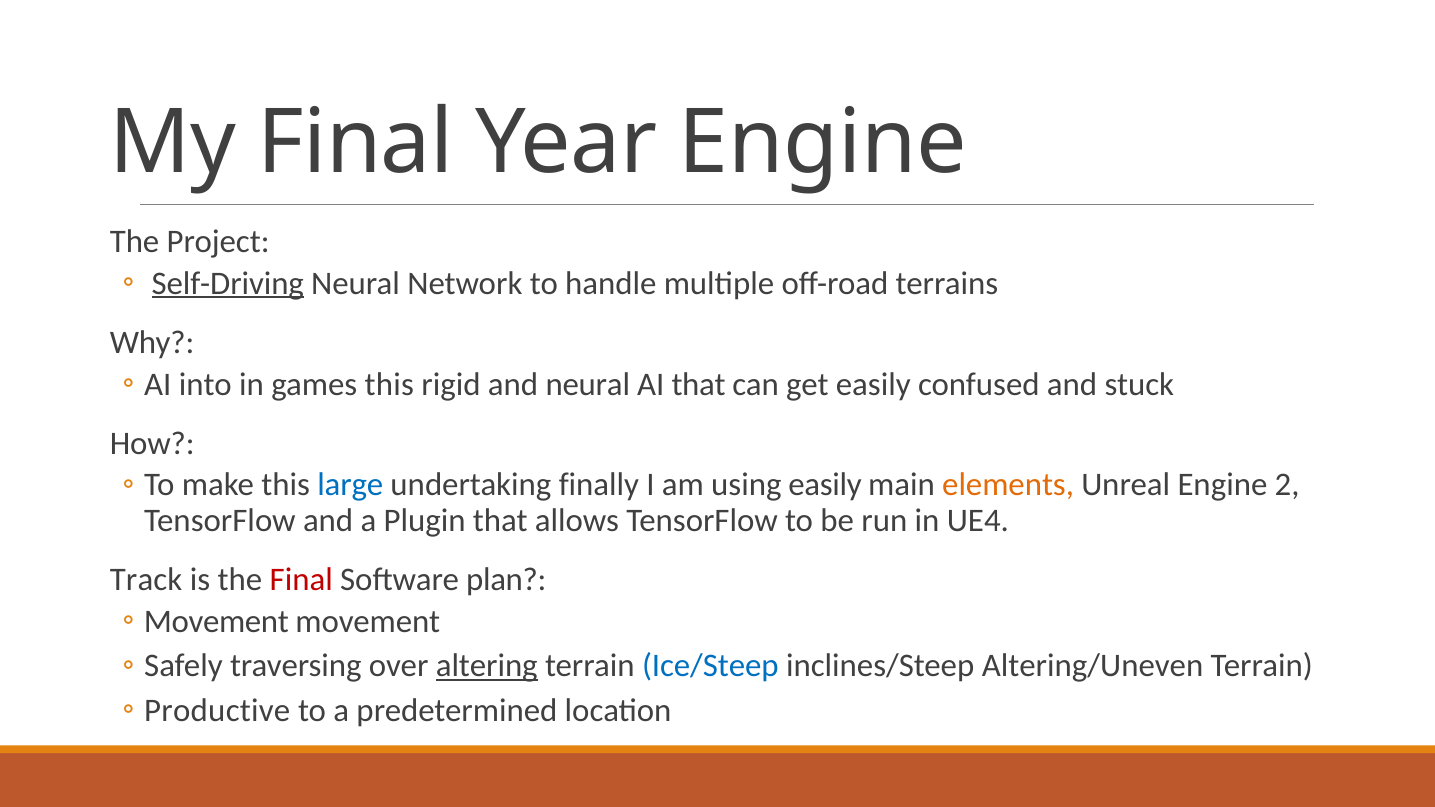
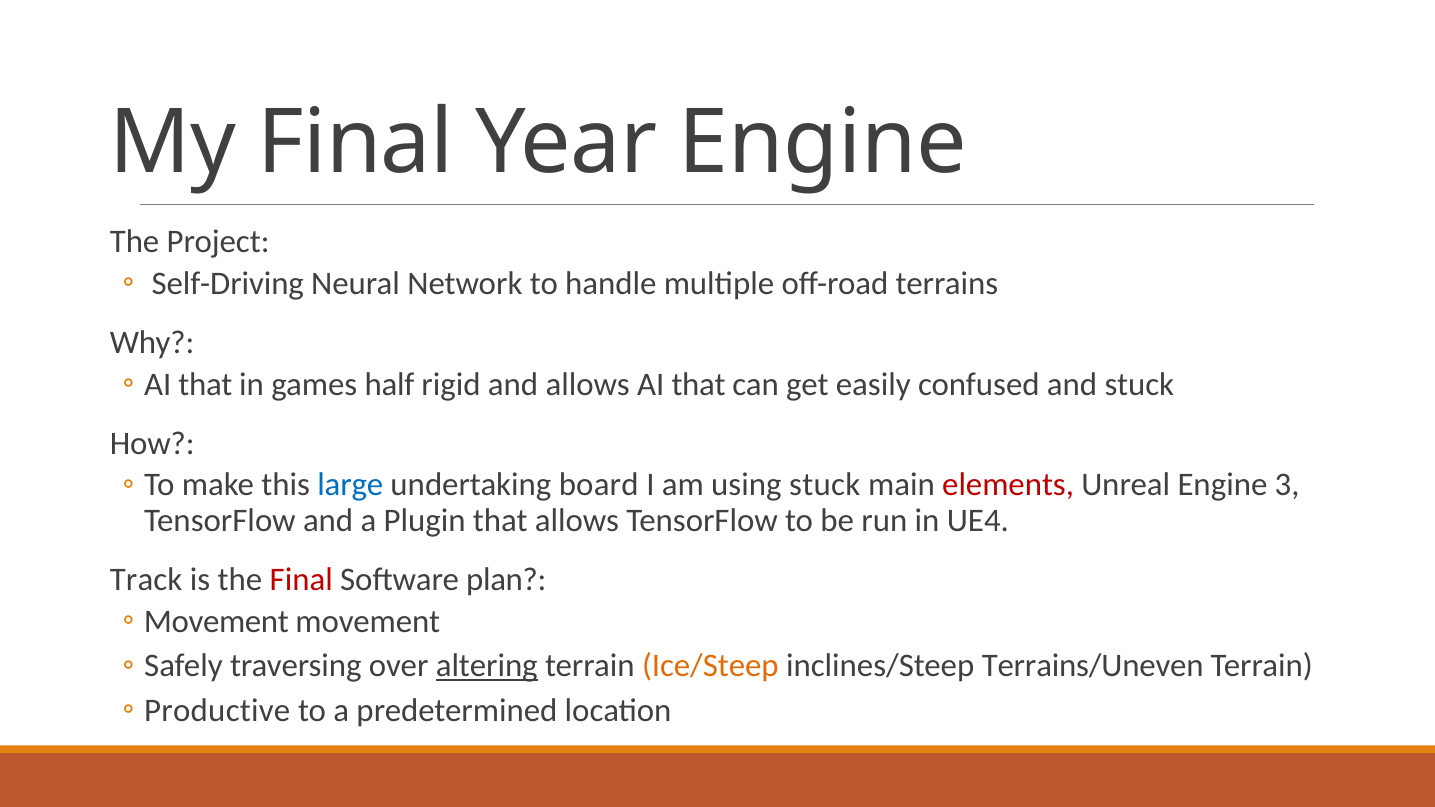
Self-Driving underline: present -> none (228, 283)
into: into -> that (205, 384)
games this: this -> half (389, 384)
and neural: neural -> allows (588, 384)
finally: finally -> board (599, 485)
using easily: easily -> stuck (825, 485)
elements colour: orange -> red (1008, 485)
2: 2 -> 3 (1287, 485)
Ice/Steep colour: blue -> orange (710, 666)
Altering/Uneven: Altering/Uneven -> Terrains/Uneven (1093, 666)
